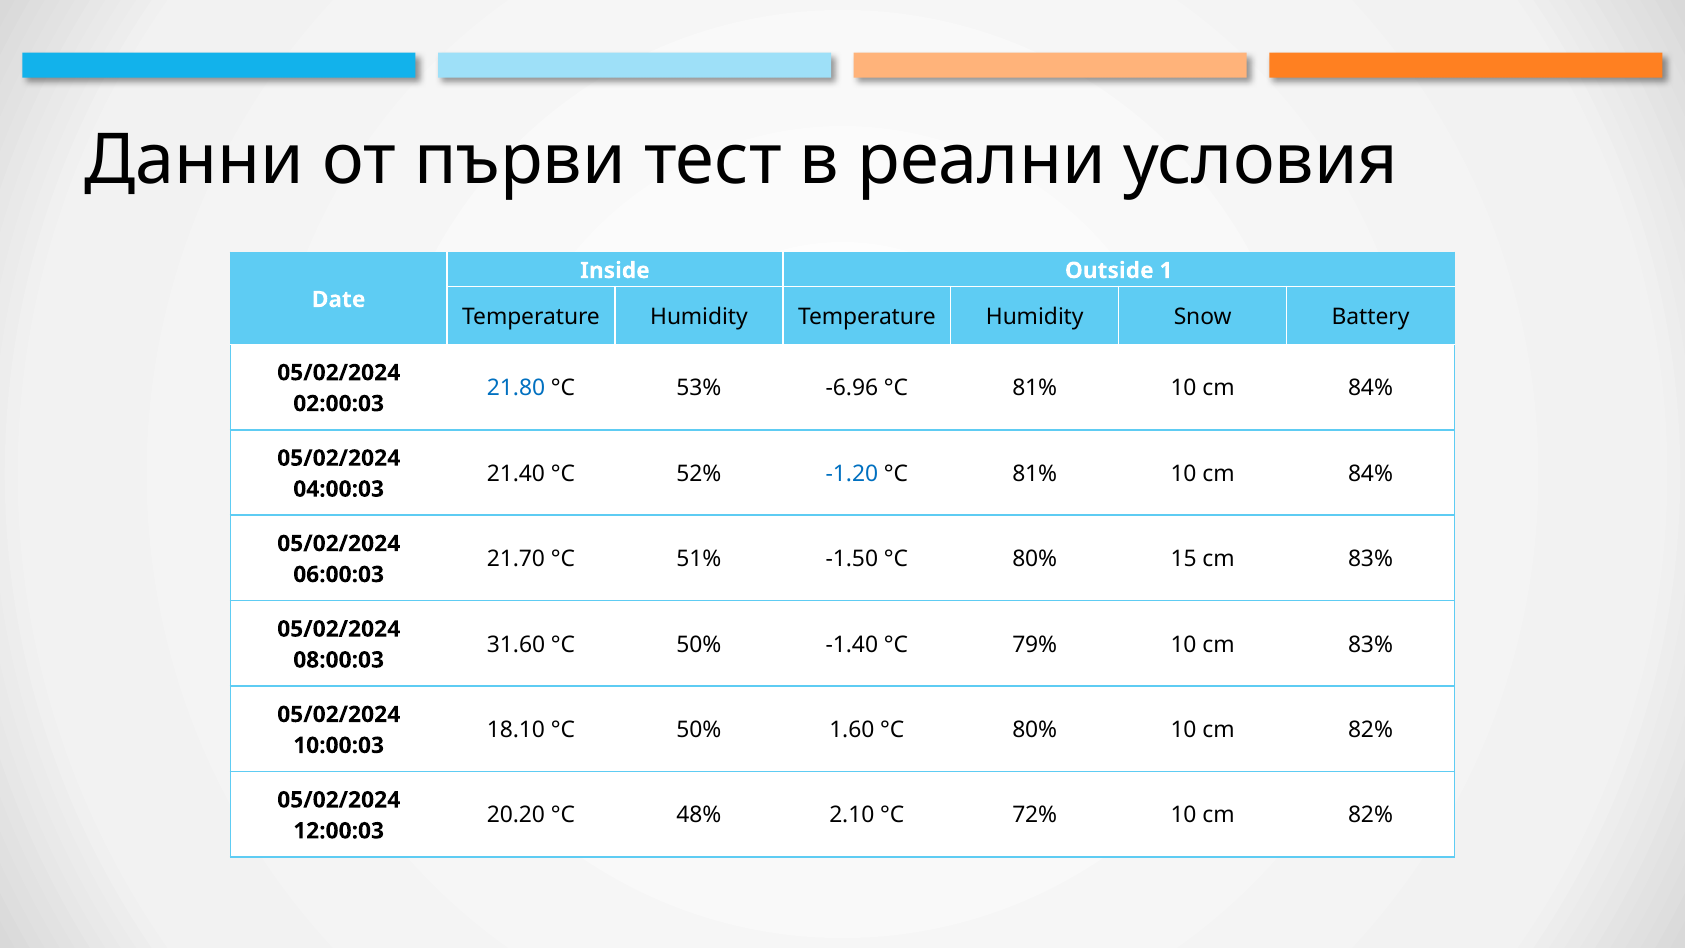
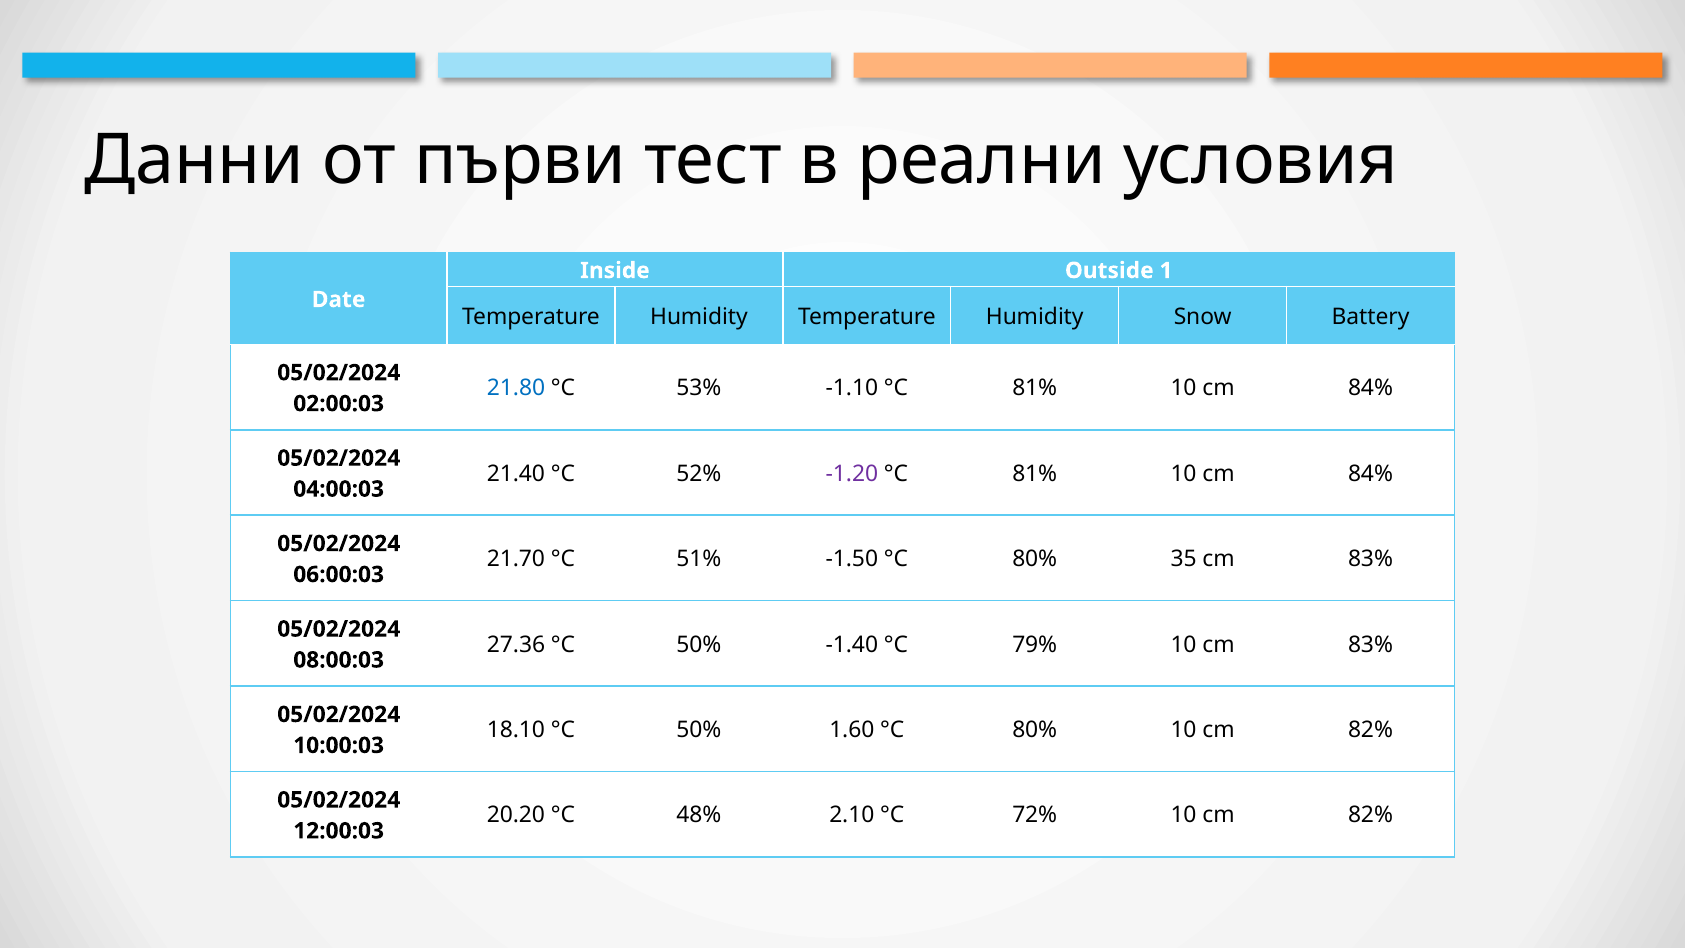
-6.96: -6.96 -> -1.10 (852, 388)
-1.20 colour: blue -> purple (852, 474)
15: 15 -> 35 (1184, 559)
31.60: 31.60 -> 27.36 (516, 644)
